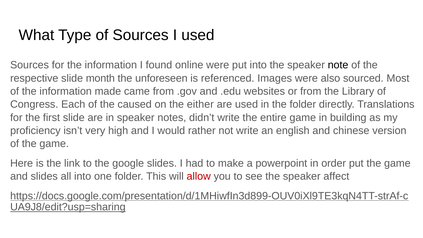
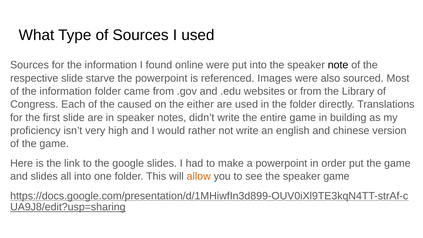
month: month -> starve (100, 78)
the unforeseen: unforeseen -> powerpoint (161, 78)
information made: made -> folder (108, 91)
allow colour: red -> orange (199, 176)
speaker affect: affect -> game (336, 176)
